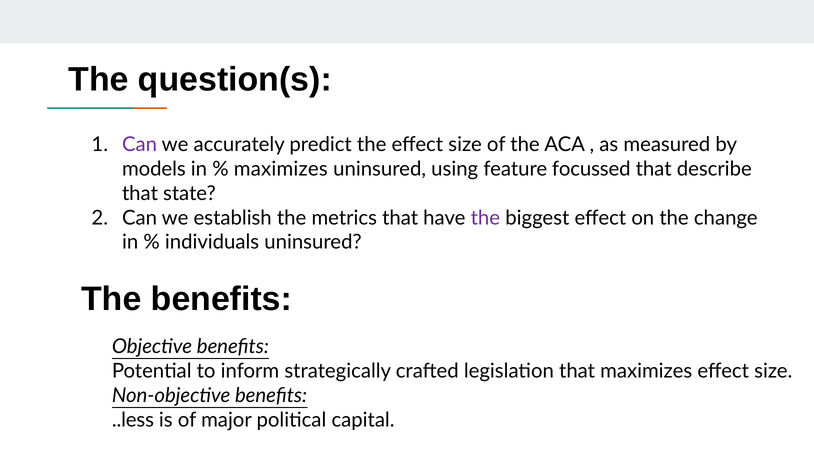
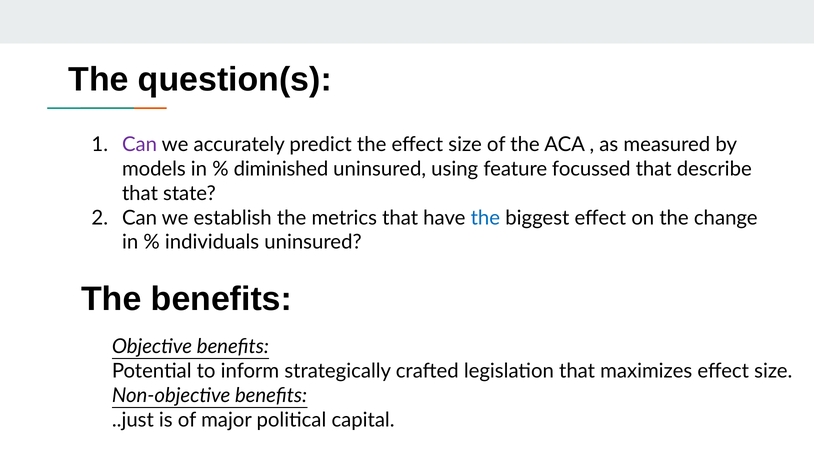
maximizes: maximizes -> diminished (281, 169)
the colour: purple -> blue (485, 218)
..less: ..less -> ..just (133, 420)
